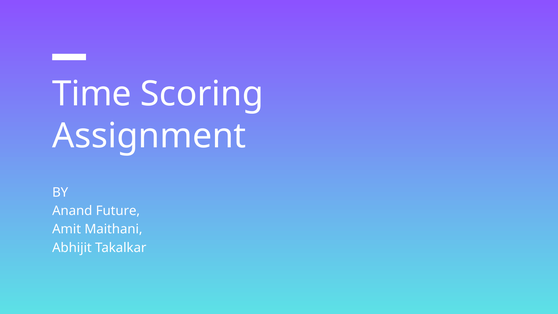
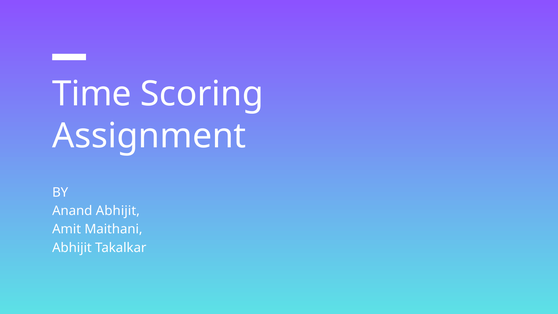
Anand Future: Future -> Abhijit (118, 211)
